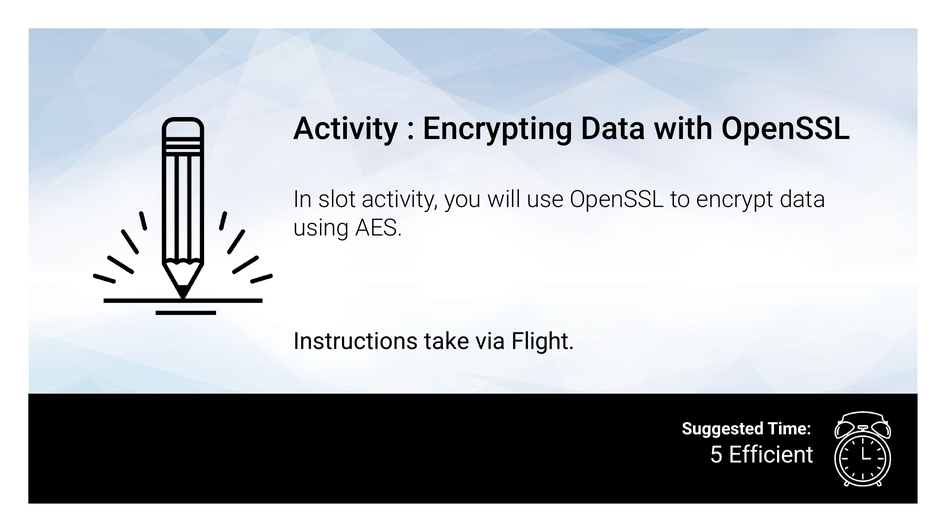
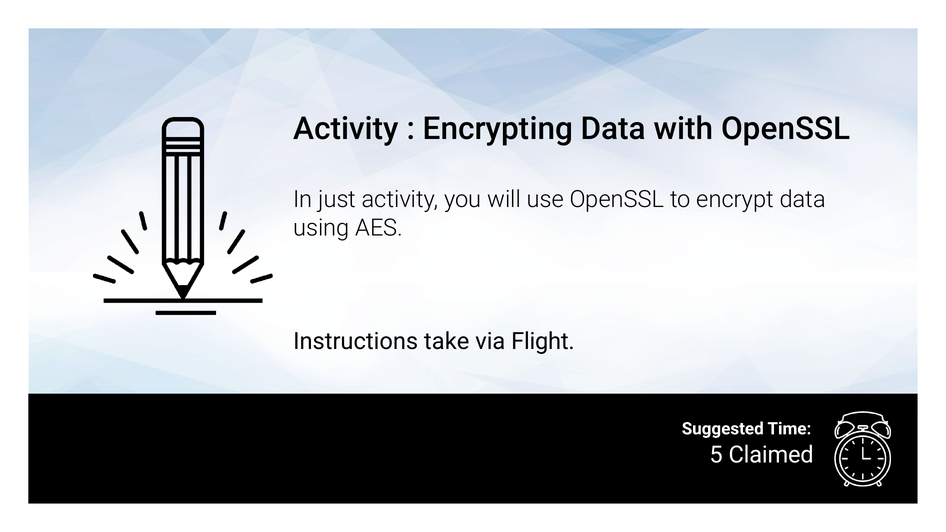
slot: slot -> just (337, 199)
Efficient: Efficient -> Claimed (771, 455)
